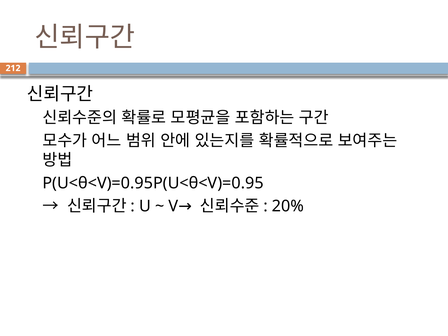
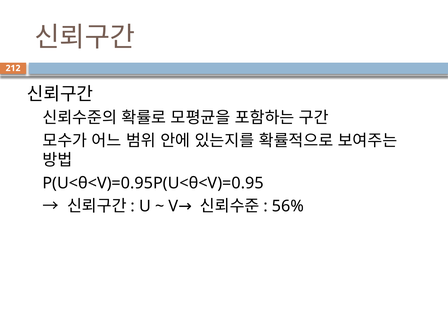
20%: 20% -> 56% (288, 206)
